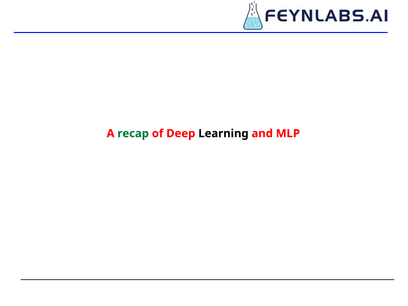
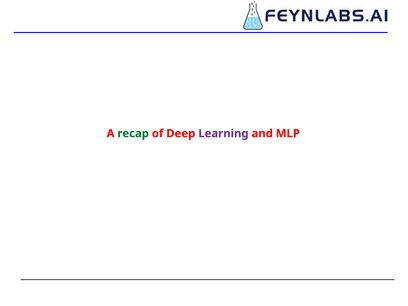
Learning colour: black -> purple (223, 133)
